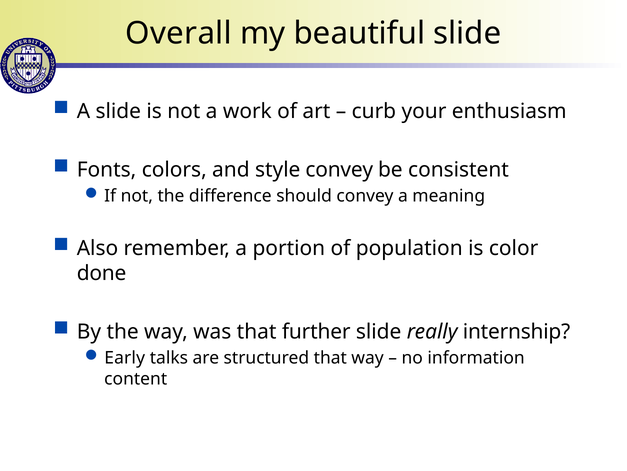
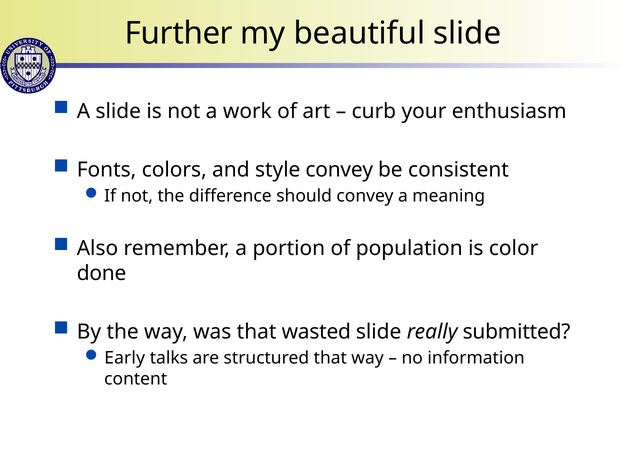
Overall: Overall -> Further (179, 34)
further: further -> wasted (316, 331)
internship: internship -> submitted (517, 331)
